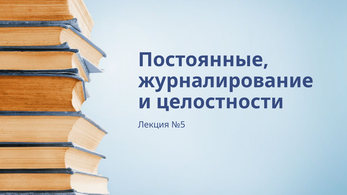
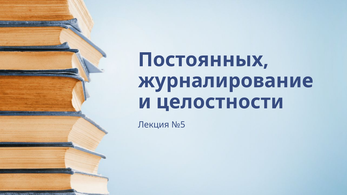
Постоянные: Постоянные -> Постоянных (203, 60)
